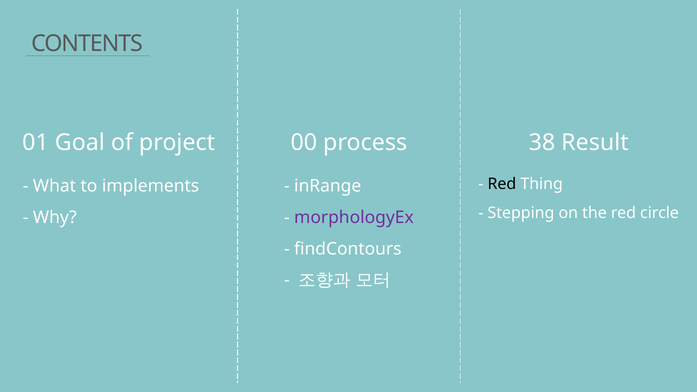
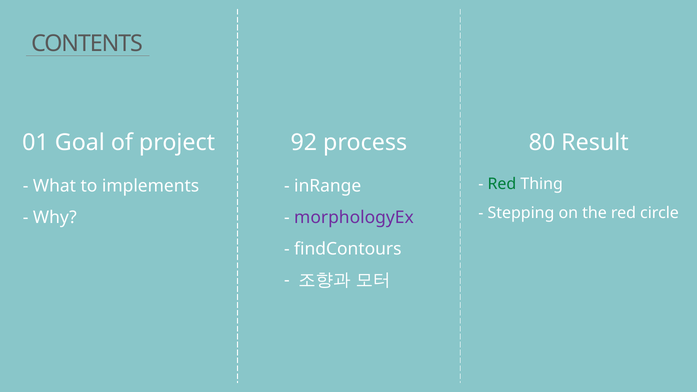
00: 00 -> 92 (304, 143)
38: 38 -> 80 (542, 143)
Red colour: black -> green (502, 184)
